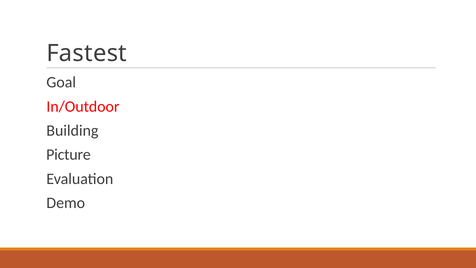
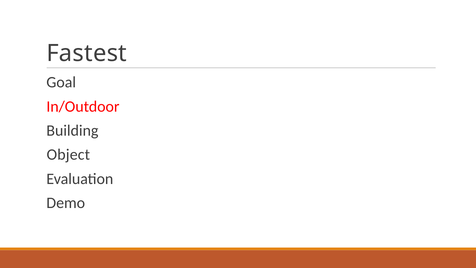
Picture: Picture -> Object (68, 155)
